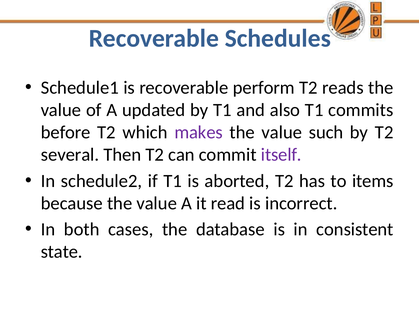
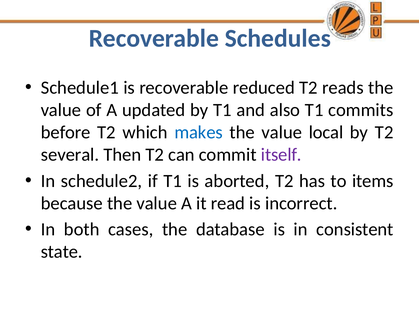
perform: perform -> reduced (264, 88)
makes colour: purple -> blue (199, 133)
such: such -> local (326, 133)
